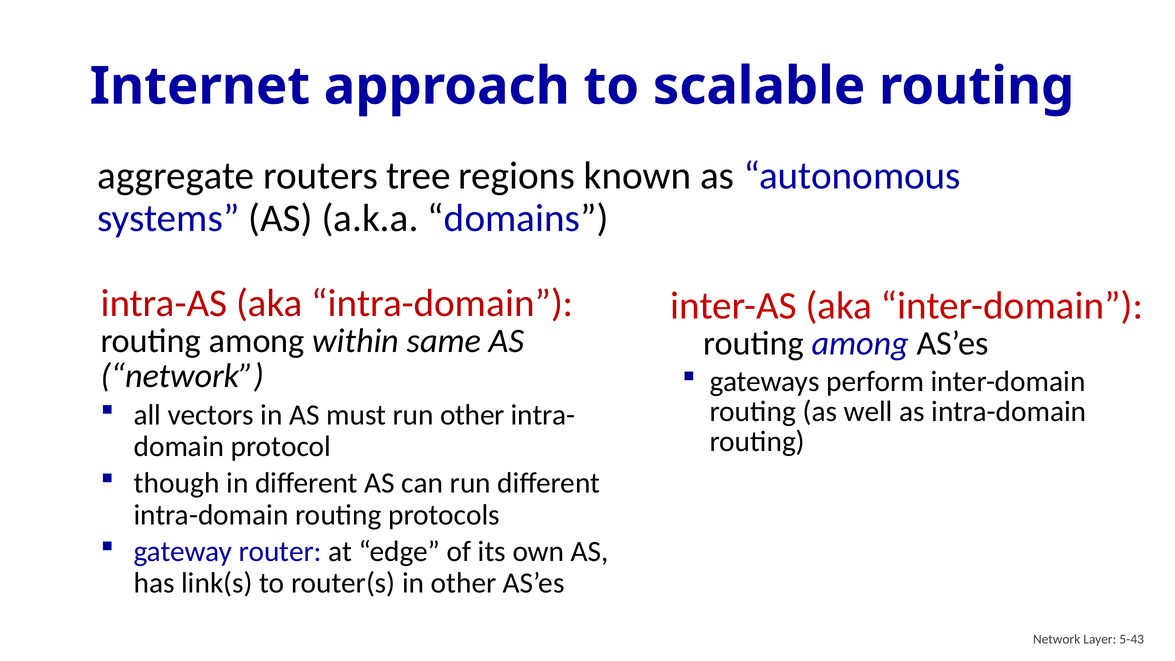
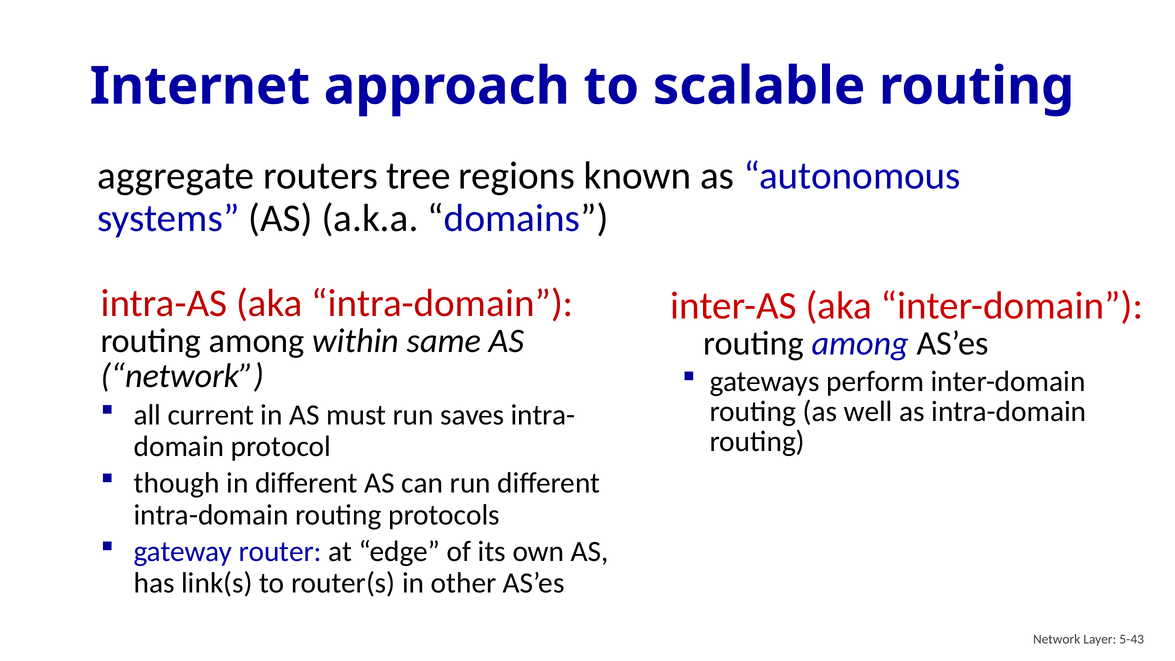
vectors: vectors -> current (211, 415)
run other: other -> saves (472, 415)
